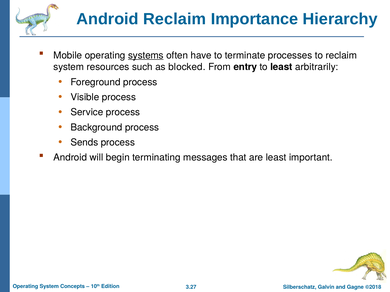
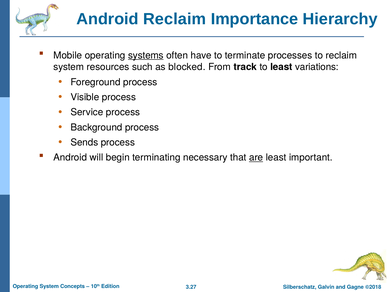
entry: entry -> track (245, 67)
arbitrarily: arbitrarily -> variations (317, 67)
messages: messages -> necessary (205, 158)
are underline: none -> present (256, 158)
